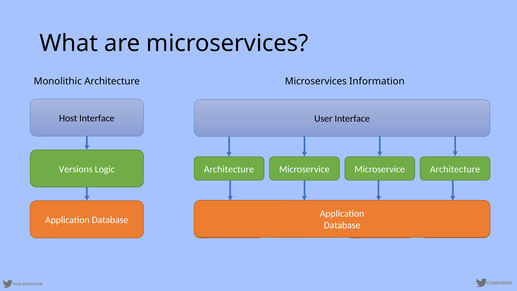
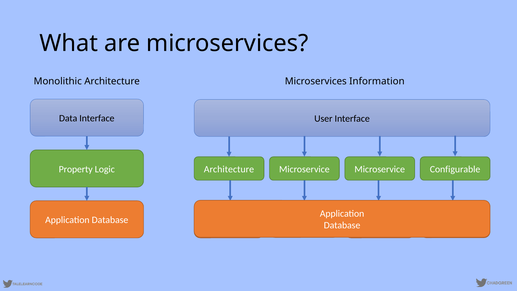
Host: Host -> Data (68, 118)
Versions: Versions -> Property (76, 169)
Microservice Architecture: Architecture -> Configurable (455, 169)
